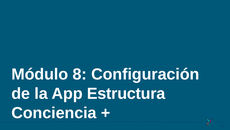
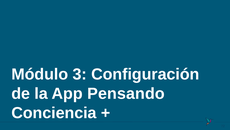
8: 8 -> 3 (80, 74)
Estructura: Estructura -> Pensando (126, 93)
